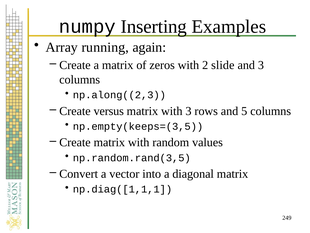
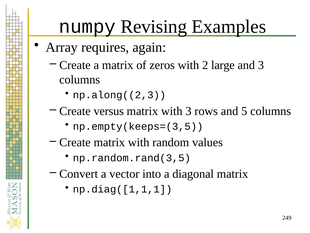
Inserting: Inserting -> Revising (154, 27)
running: running -> requires (105, 47)
slide: slide -> large (223, 65)
